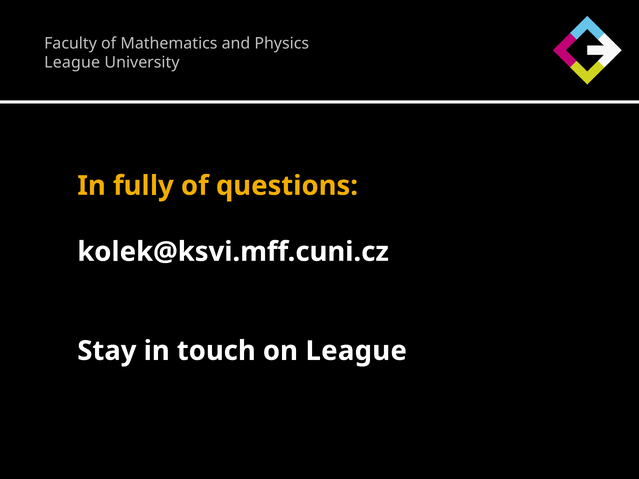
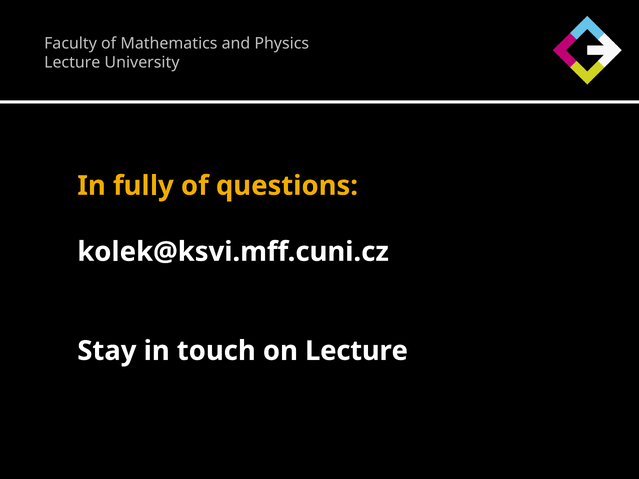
League: League -> Lecture (72, 62)
on League: League -> Lecture (356, 351)
